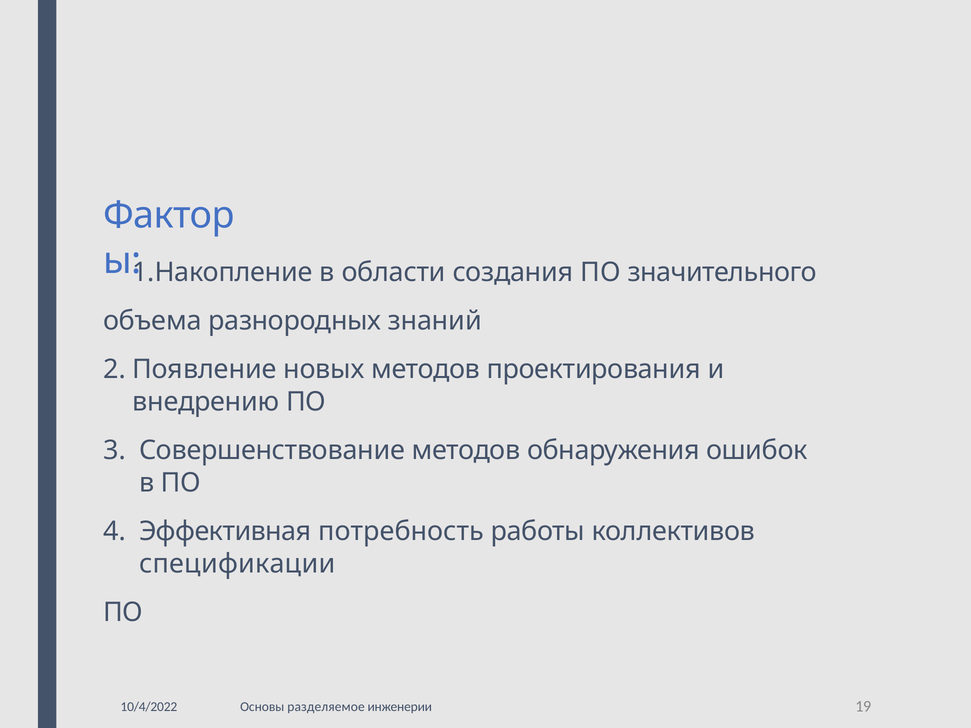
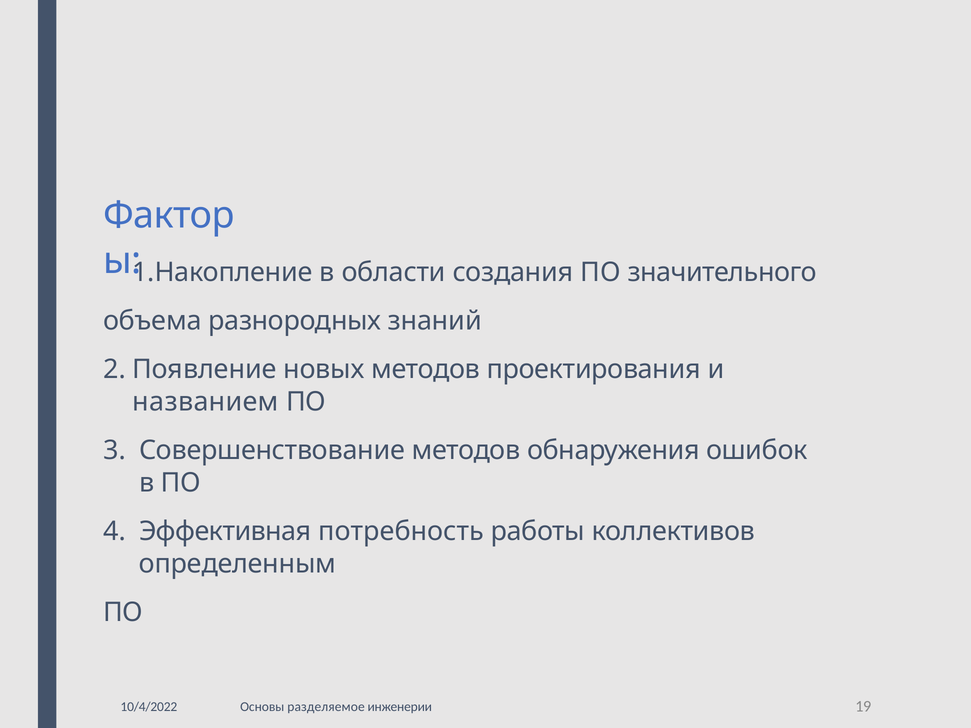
внедрению: внедрению -> названием (206, 402)
спецификации: спецификации -> определенным (237, 564)
